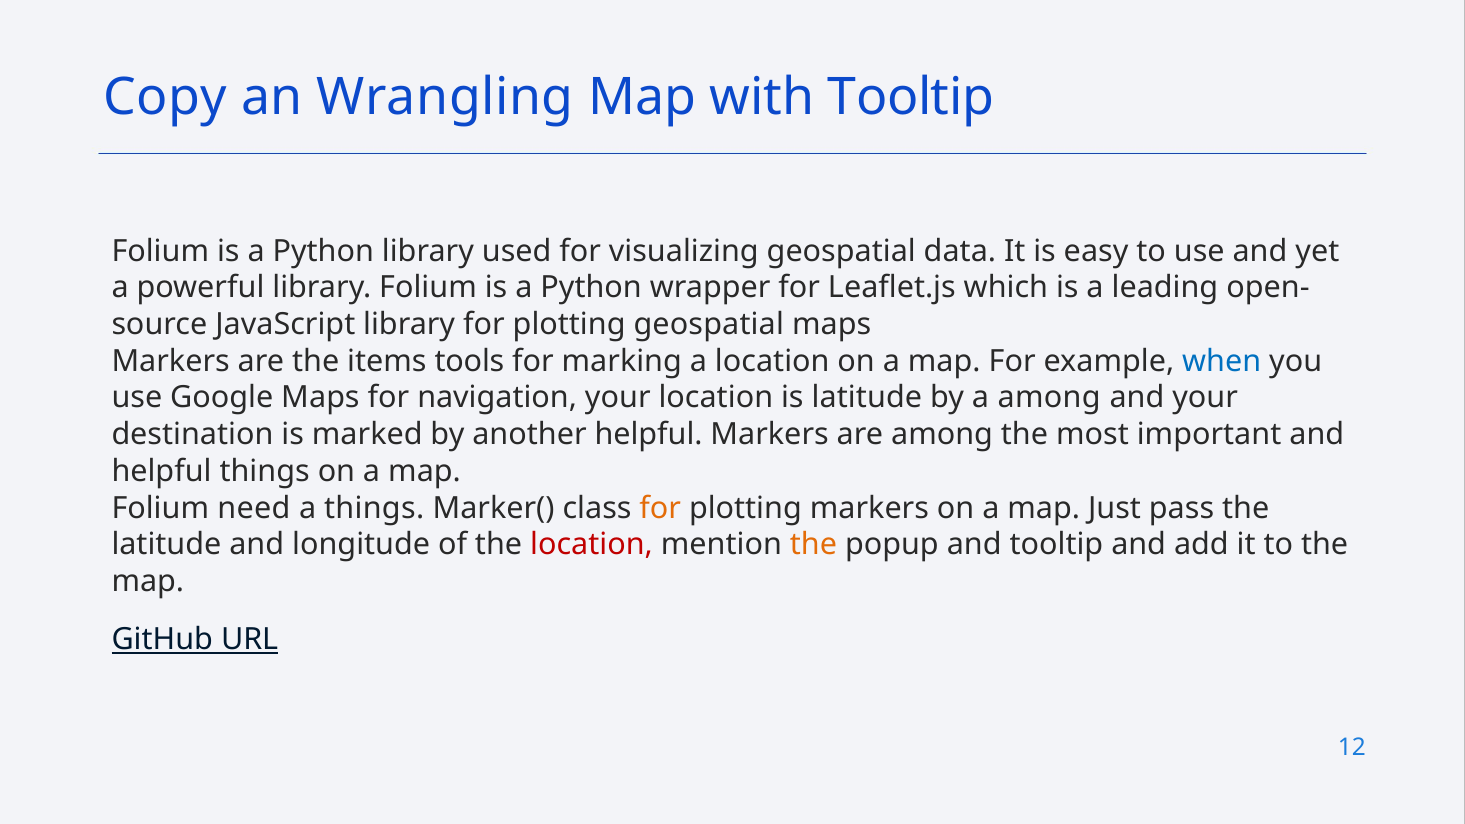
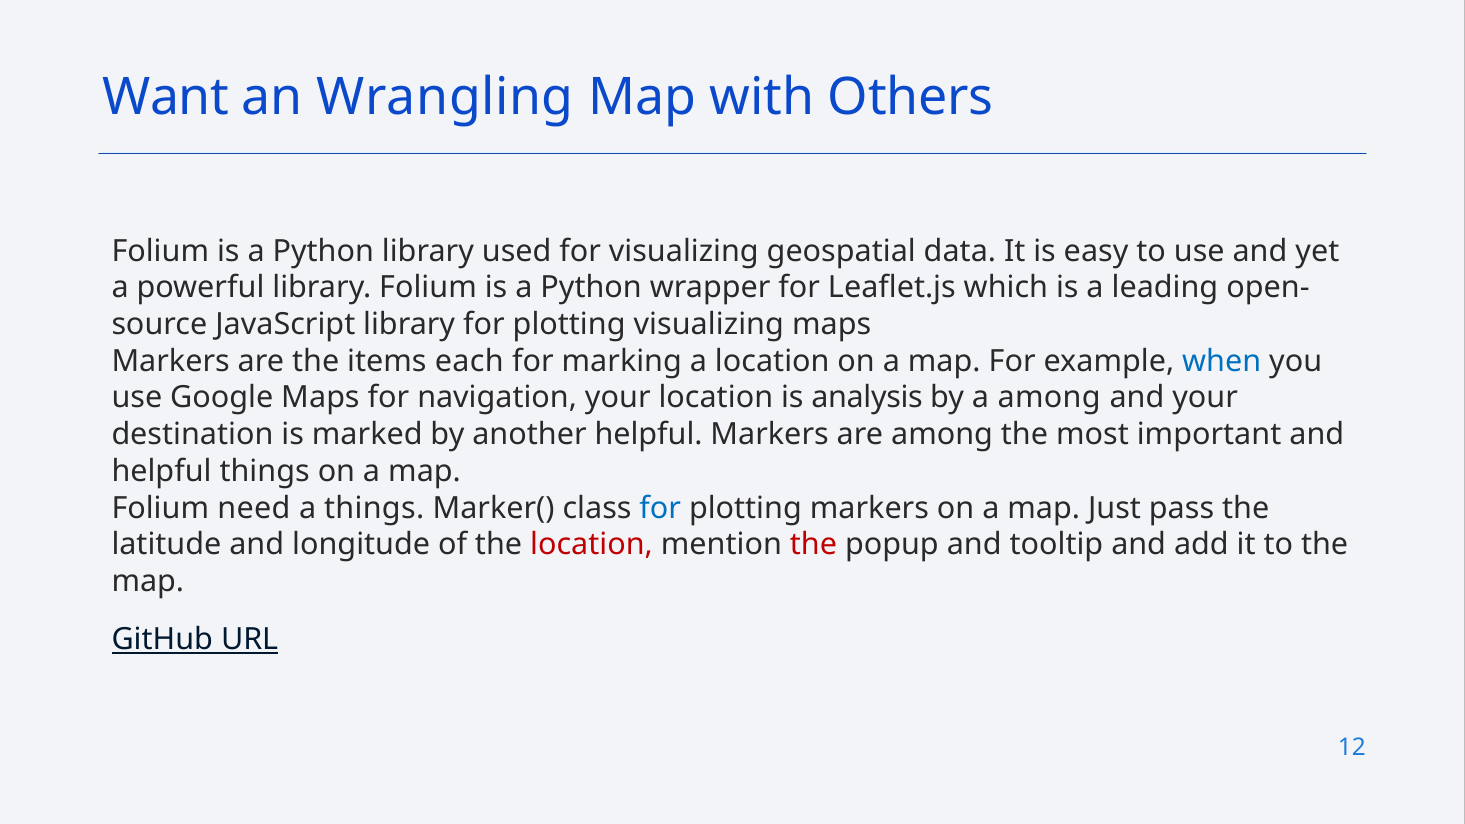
Copy: Copy -> Want (166, 98)
with Tooltip: Tooltip -> Others (911, 98)
plotting geospatial: geospatial -> visualizing (709, 325)
tools: tools -> each (469, 361)
is latitude: latitude -> analysis (867, 398)
for colour: orange -> blue (660, 508)
the colour: orange -> red (814, 545)
